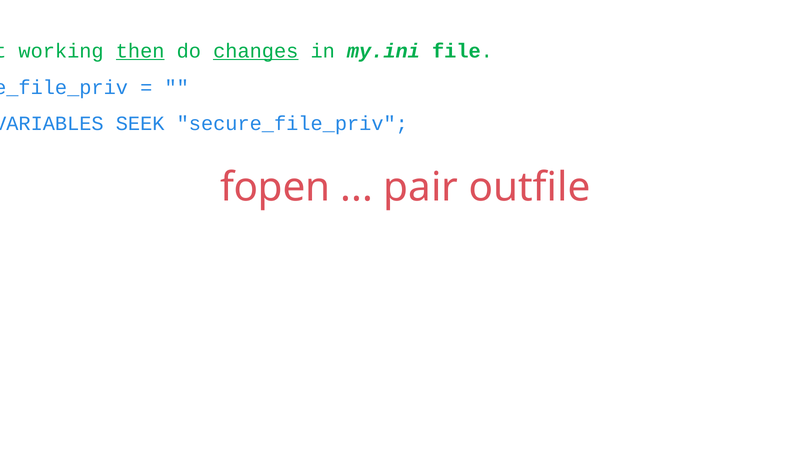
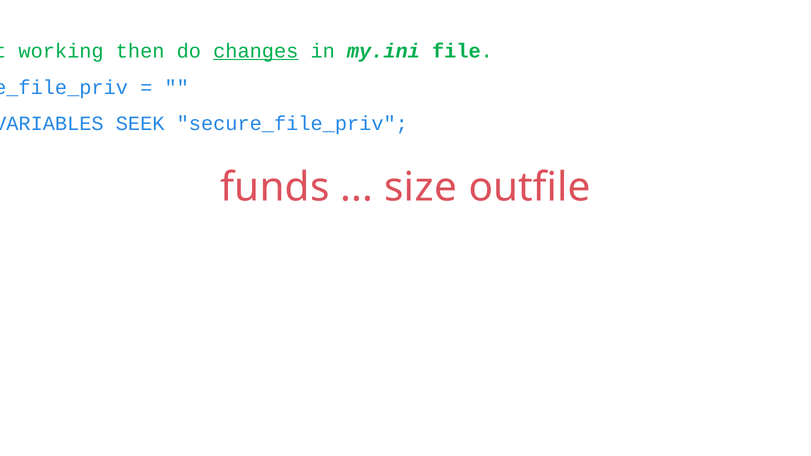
then underline: present -> none (140, 51)
fopen: fopen -> funds (275, 187)
pair: pair -> size (421, 187)
